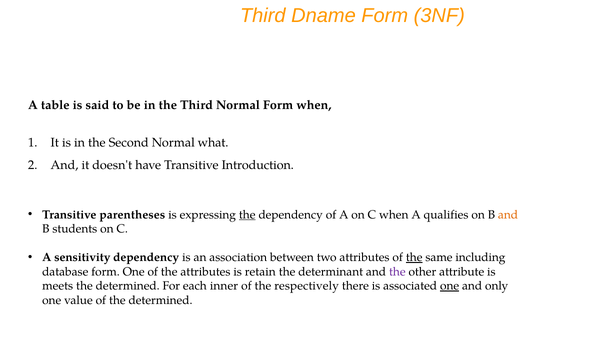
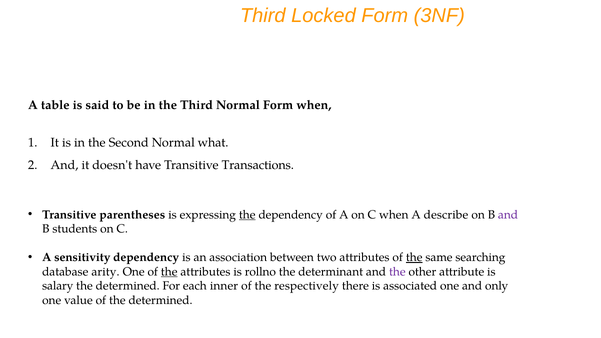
Dname: Dname -> Locked (323, 16)
Introduction: Introduction -> Transactions (258, 165)
qualifies: qualifies -> describe (446, 215)
and colour: orange -> purple (508, 215)
including: including -> searching (480, 257)
database form: form -> arity (105, 272)
the underline: none -> present (169, 272)
retain: retain -> rollno (260, 272)
meets: meets -> salary (58, 286)
one underline: present -> none (450, 286)
